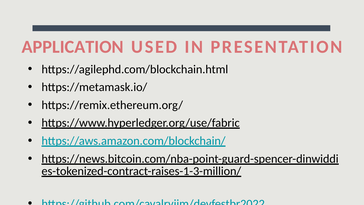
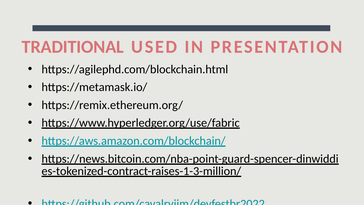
APPLICATION: APPLICATION -> TRADITIONAL (73, 47)
